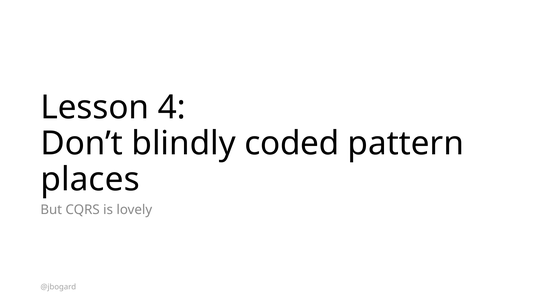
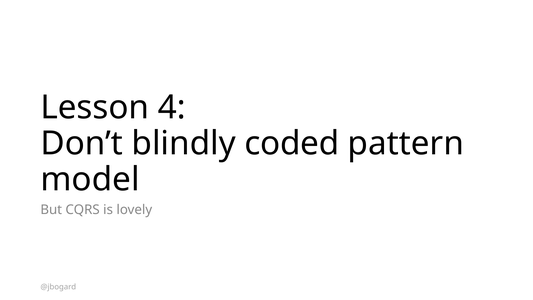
places: places -> model (90, 179)
